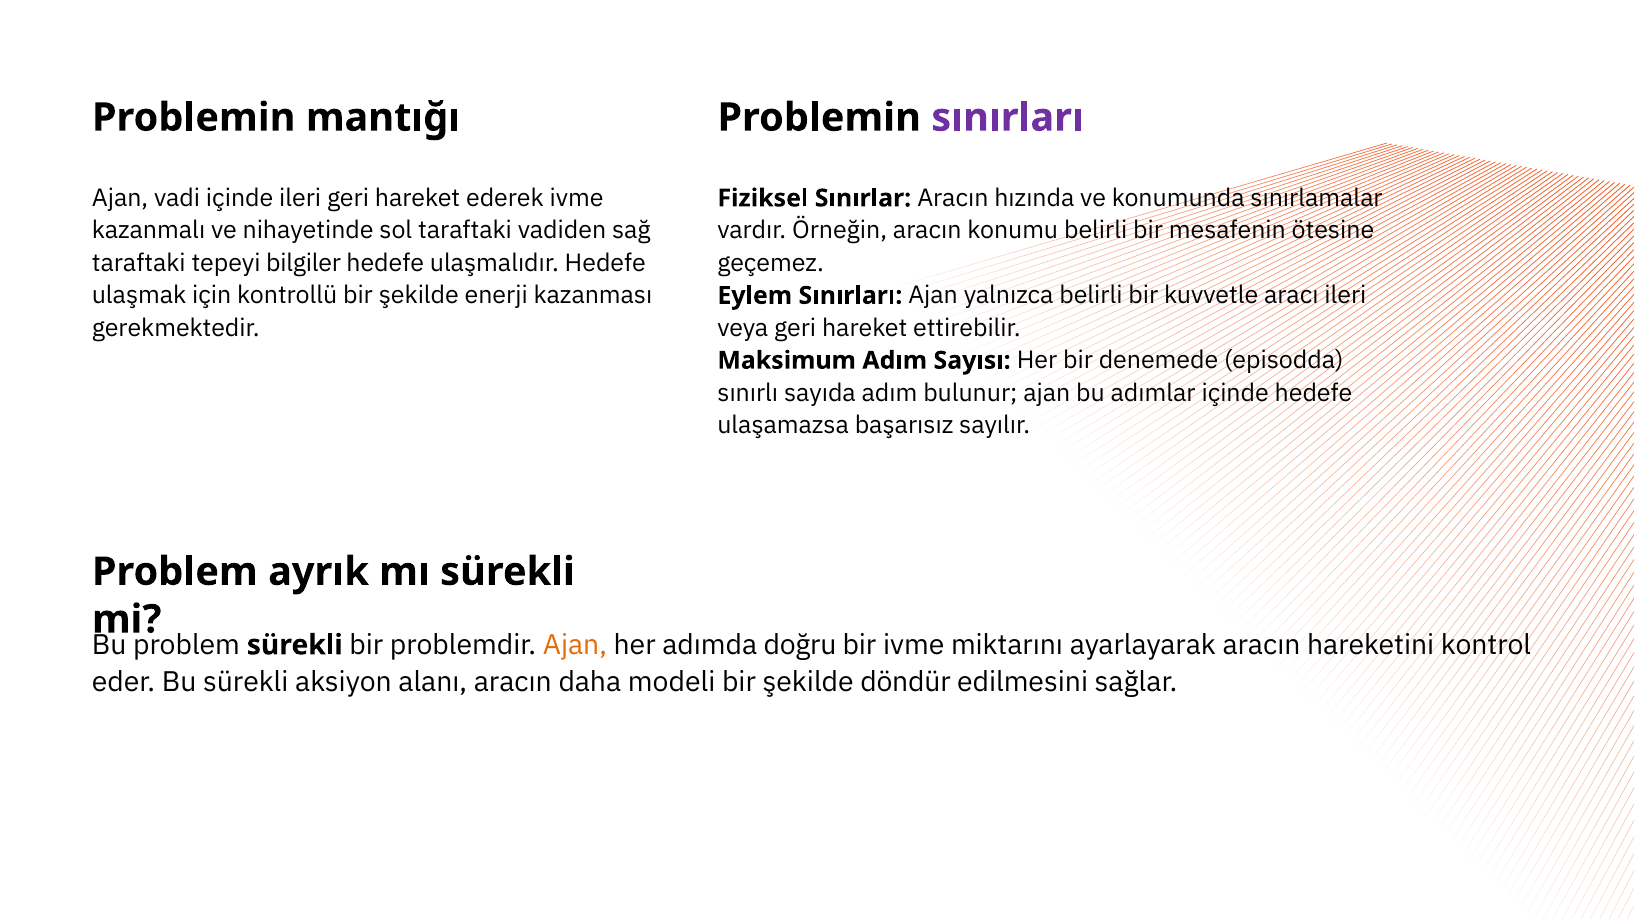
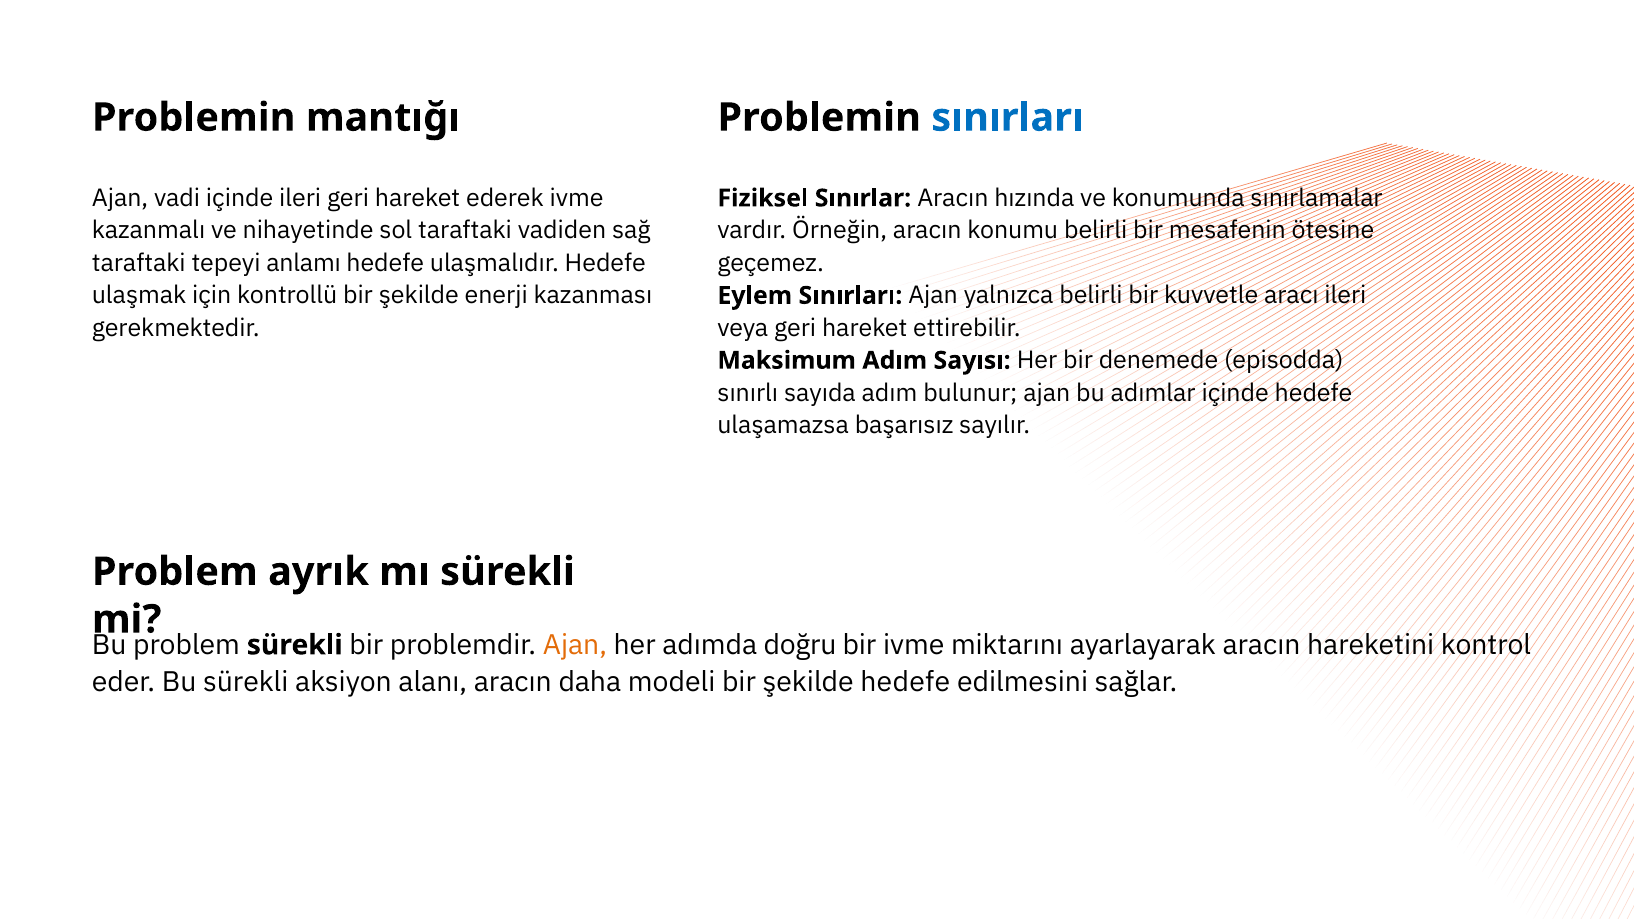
sınırları colour: purple -> blue (1008, 118)
bilgiler: bilgiler -> anlamı (304, 263)
şekilde döndür: döndür -> hedefe (905, 682)
